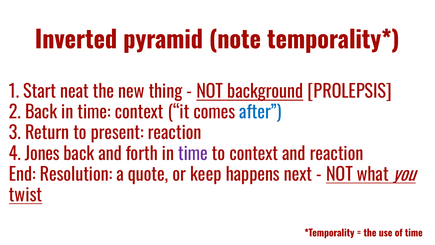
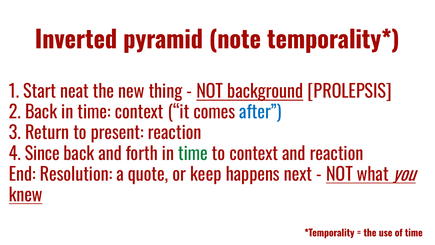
Jones: Jones -> Since (42, 154)
time colour: purple -> green (193, 154)
twist: twist -> knew (26, 195)
